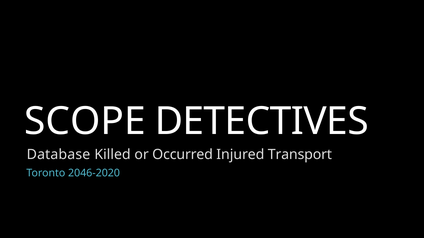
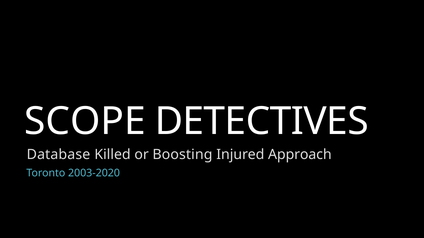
Occurred: Occurred -> Boosting (182, 155)
Transport: Transport -> Approach (300, 155)
2046-2020: 2046-2020 -> 2003-2020 (94, 173)
